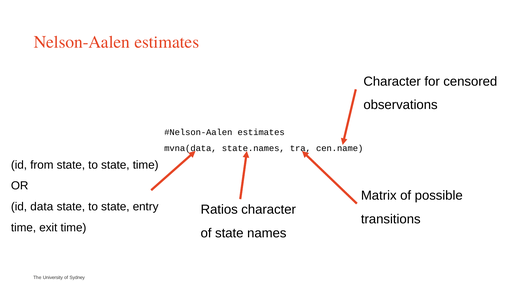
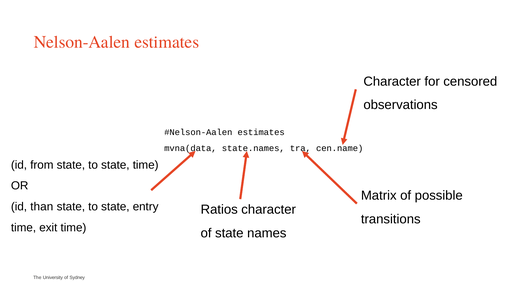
data: data -> than (42, 207)
